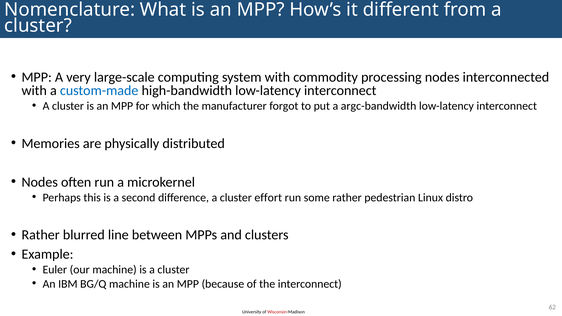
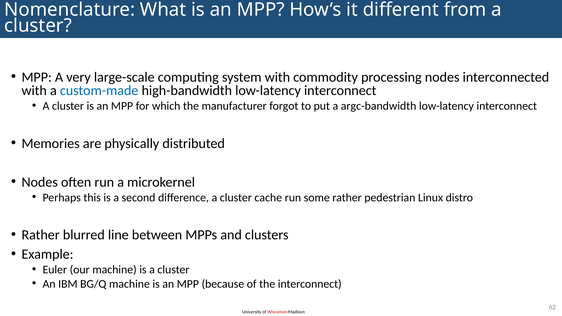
effort: effort -> cache (268, 198)
